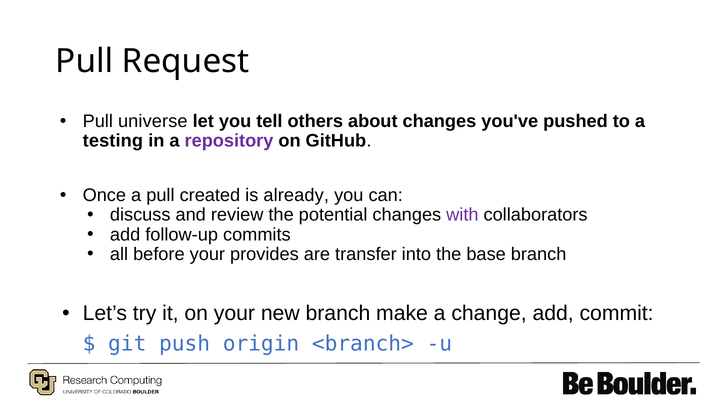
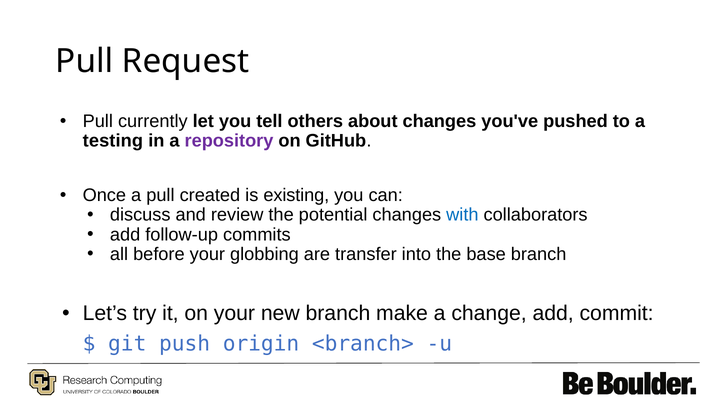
universe: universe -> currently (153, 121)
already: already -> existing (296, 195)
with colour: purple -> blue (462, 215)
provides: provides -> globbing (264, 254)
